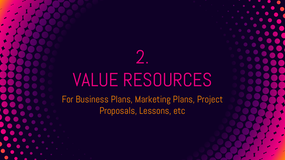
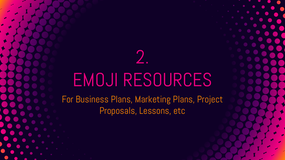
VALUE: VALUE -> EMOJI (96, 80)
